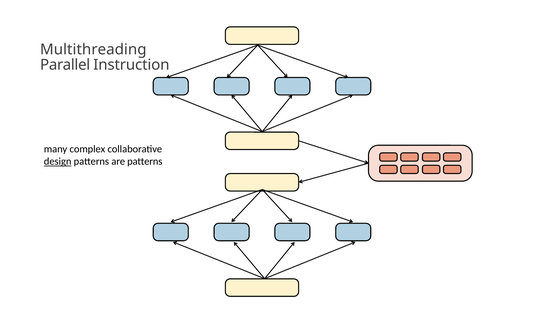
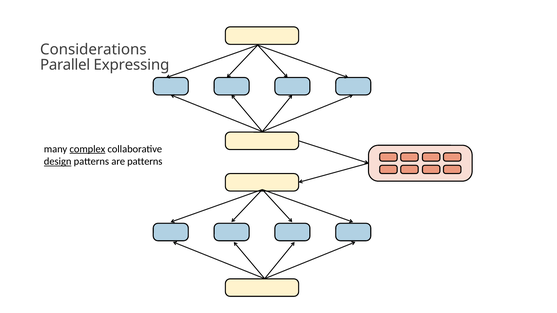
Multithreading: Multithreading -> Considerations (93, 50)
Instruction: Instruction -> Expressing (131, 65)
complex underline: none -> present (87, 149)
